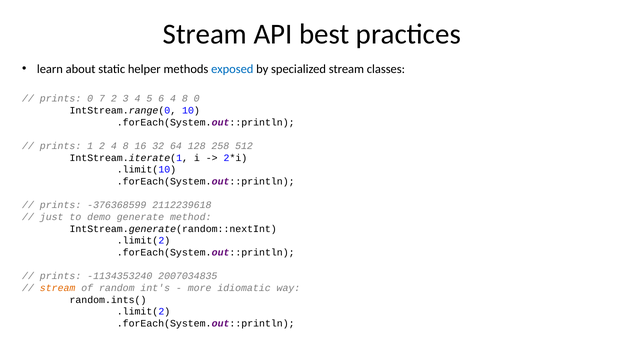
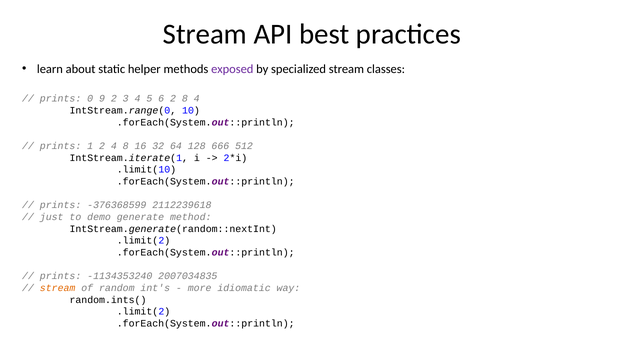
exposed colour: blue -> purple (232, 69)
7: 7 -> 9 (102, 99)
6 4: 4 -> 2 (173, 99)
8 0: 0 -> 4 (197, 99)
258: 258 -> 666 (220, 146)
